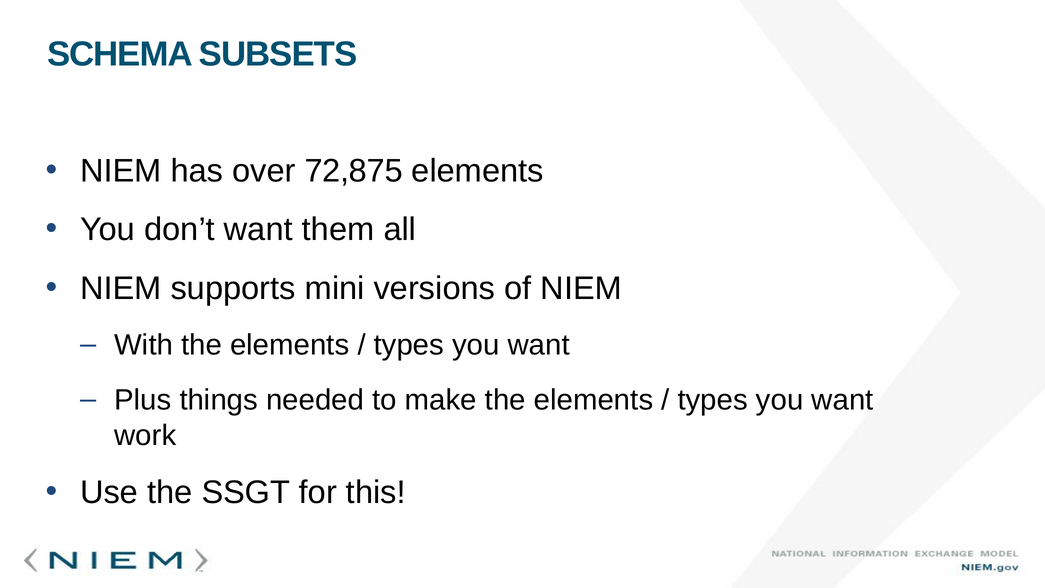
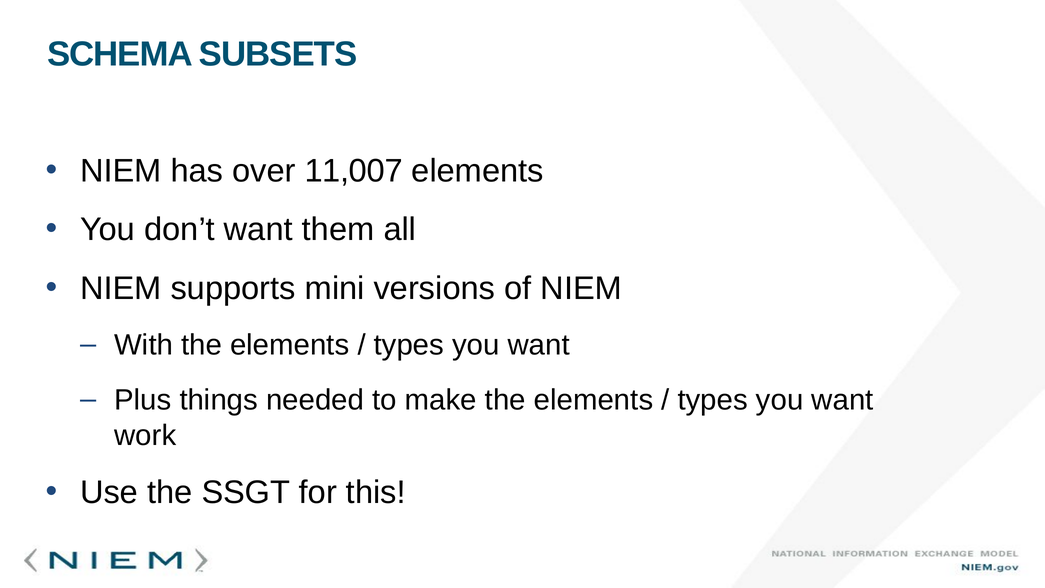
72,875: 72,875 -> 11,007 (354, 171)
